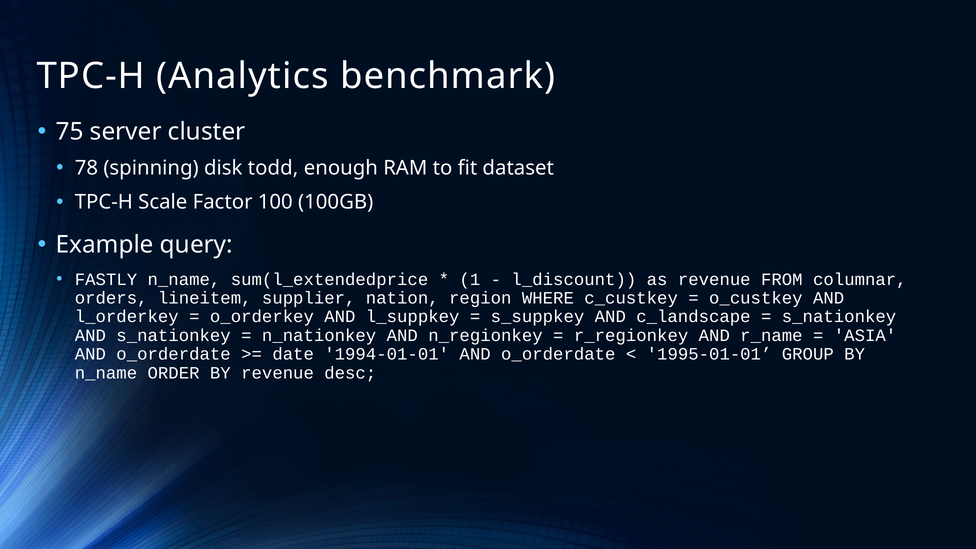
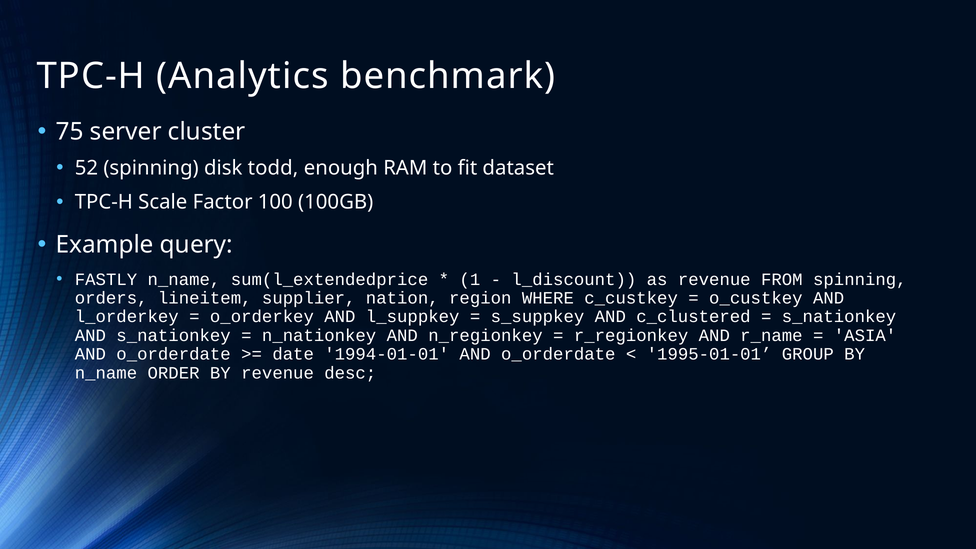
78: 78 -> 52 (86, 168)
FROM columnar: columnar -> spinning (860, 279)
c_landscape: c_landscape -> c_clustered (693, 317)
